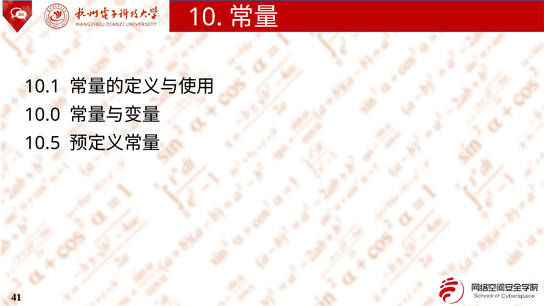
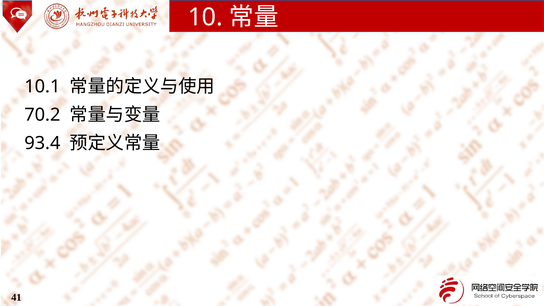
10.0: 10.0 -> 70.2 (42, 115)
10.5: 10.5 -> 93.4 (42, 143)
